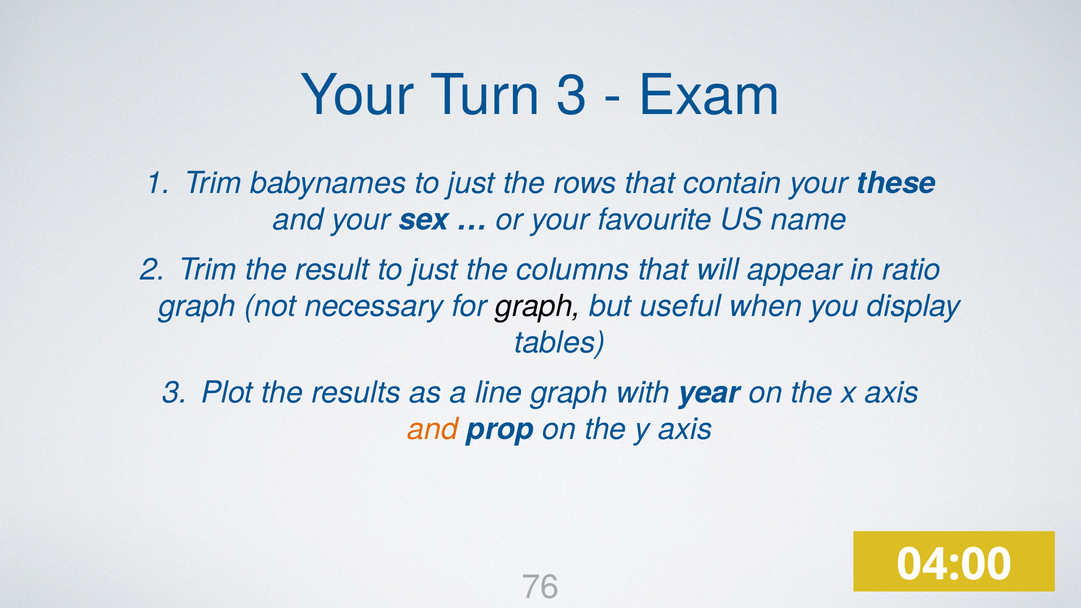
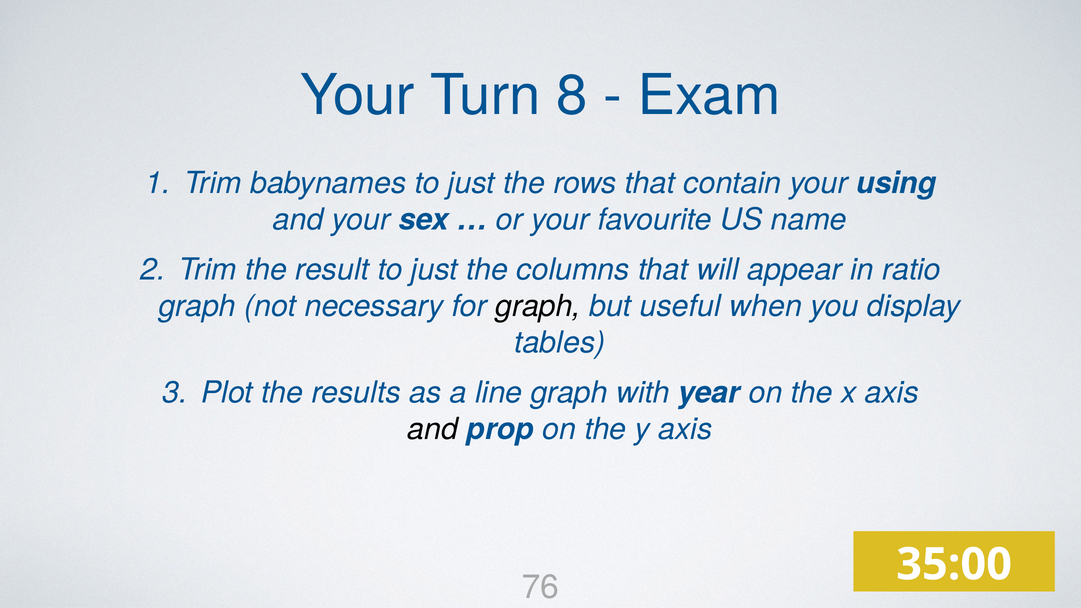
Turn 3: 3 -> 8 (572, 96)
these: these -> using (896, 183)
and colour: orange -> black (433, 429)
04:00: 04:00 -> 35:00 (954, 565)
